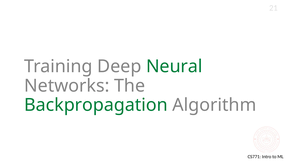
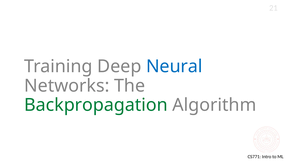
Neural colour: green -> blue (174, 66)
